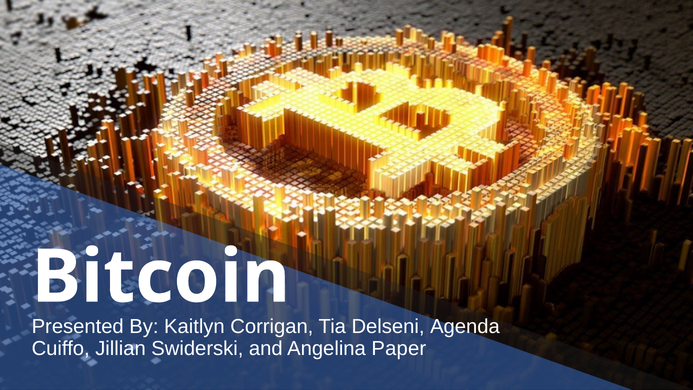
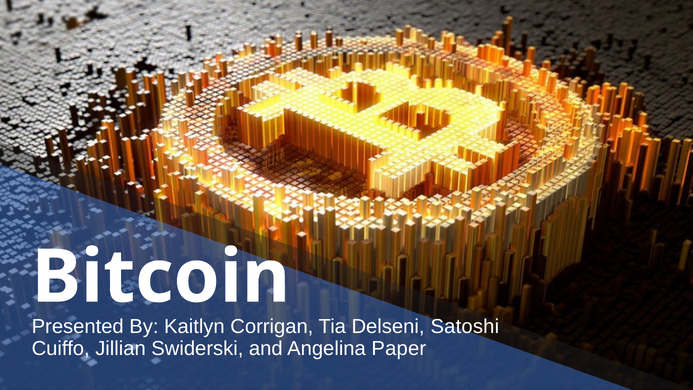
Agenda: Agenda -> Satoshi (465, 327)
